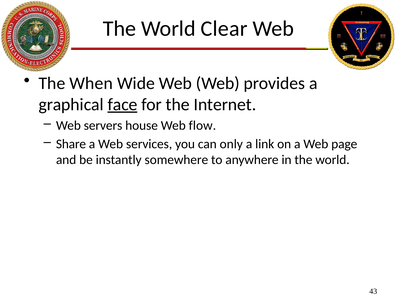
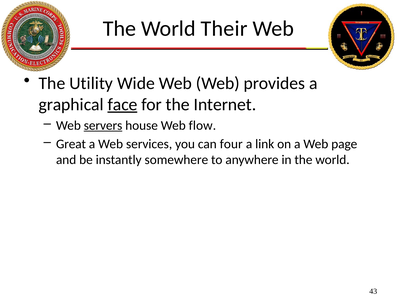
Clear: Clear -> Their (224, 29)
When: When -> Utility (91, 83)
servers underline: none -> present (103, 125)
Share: Share -> Great (71, 144)
only: only -> four (231, 144)
